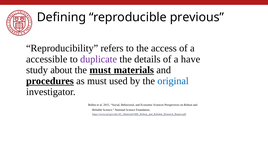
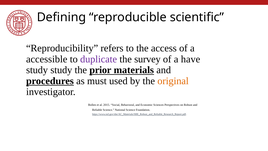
previous: previous -> scientific (197, 17)
details: details -> survey (147, 59)
study about: about -> study (61, 70)
the must: must -> prior (100, 70)
original colour: blue -> orange (173, 81)
